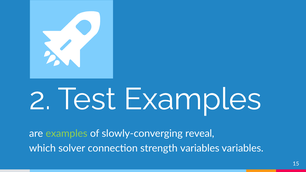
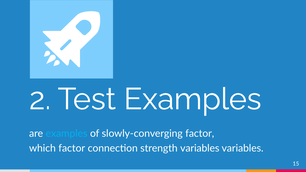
examples colour: light green -> light blue (67, 134)
slowly-converging reveal: reveal -> factor (200, 134)
which solver: solver -> factor (72, 148)
